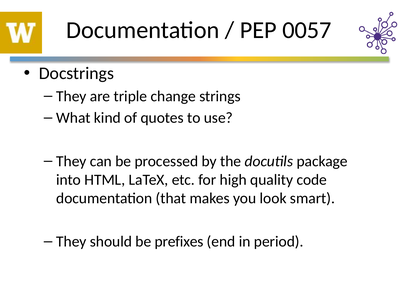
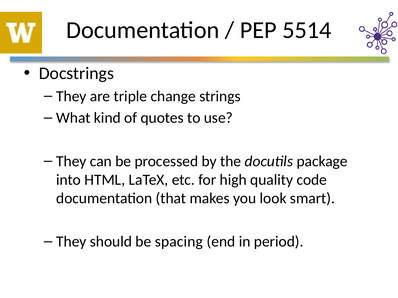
0057: 0057 -> 5514 (307, 30)
prefixes: prefixes -> spacing (179, 242)
